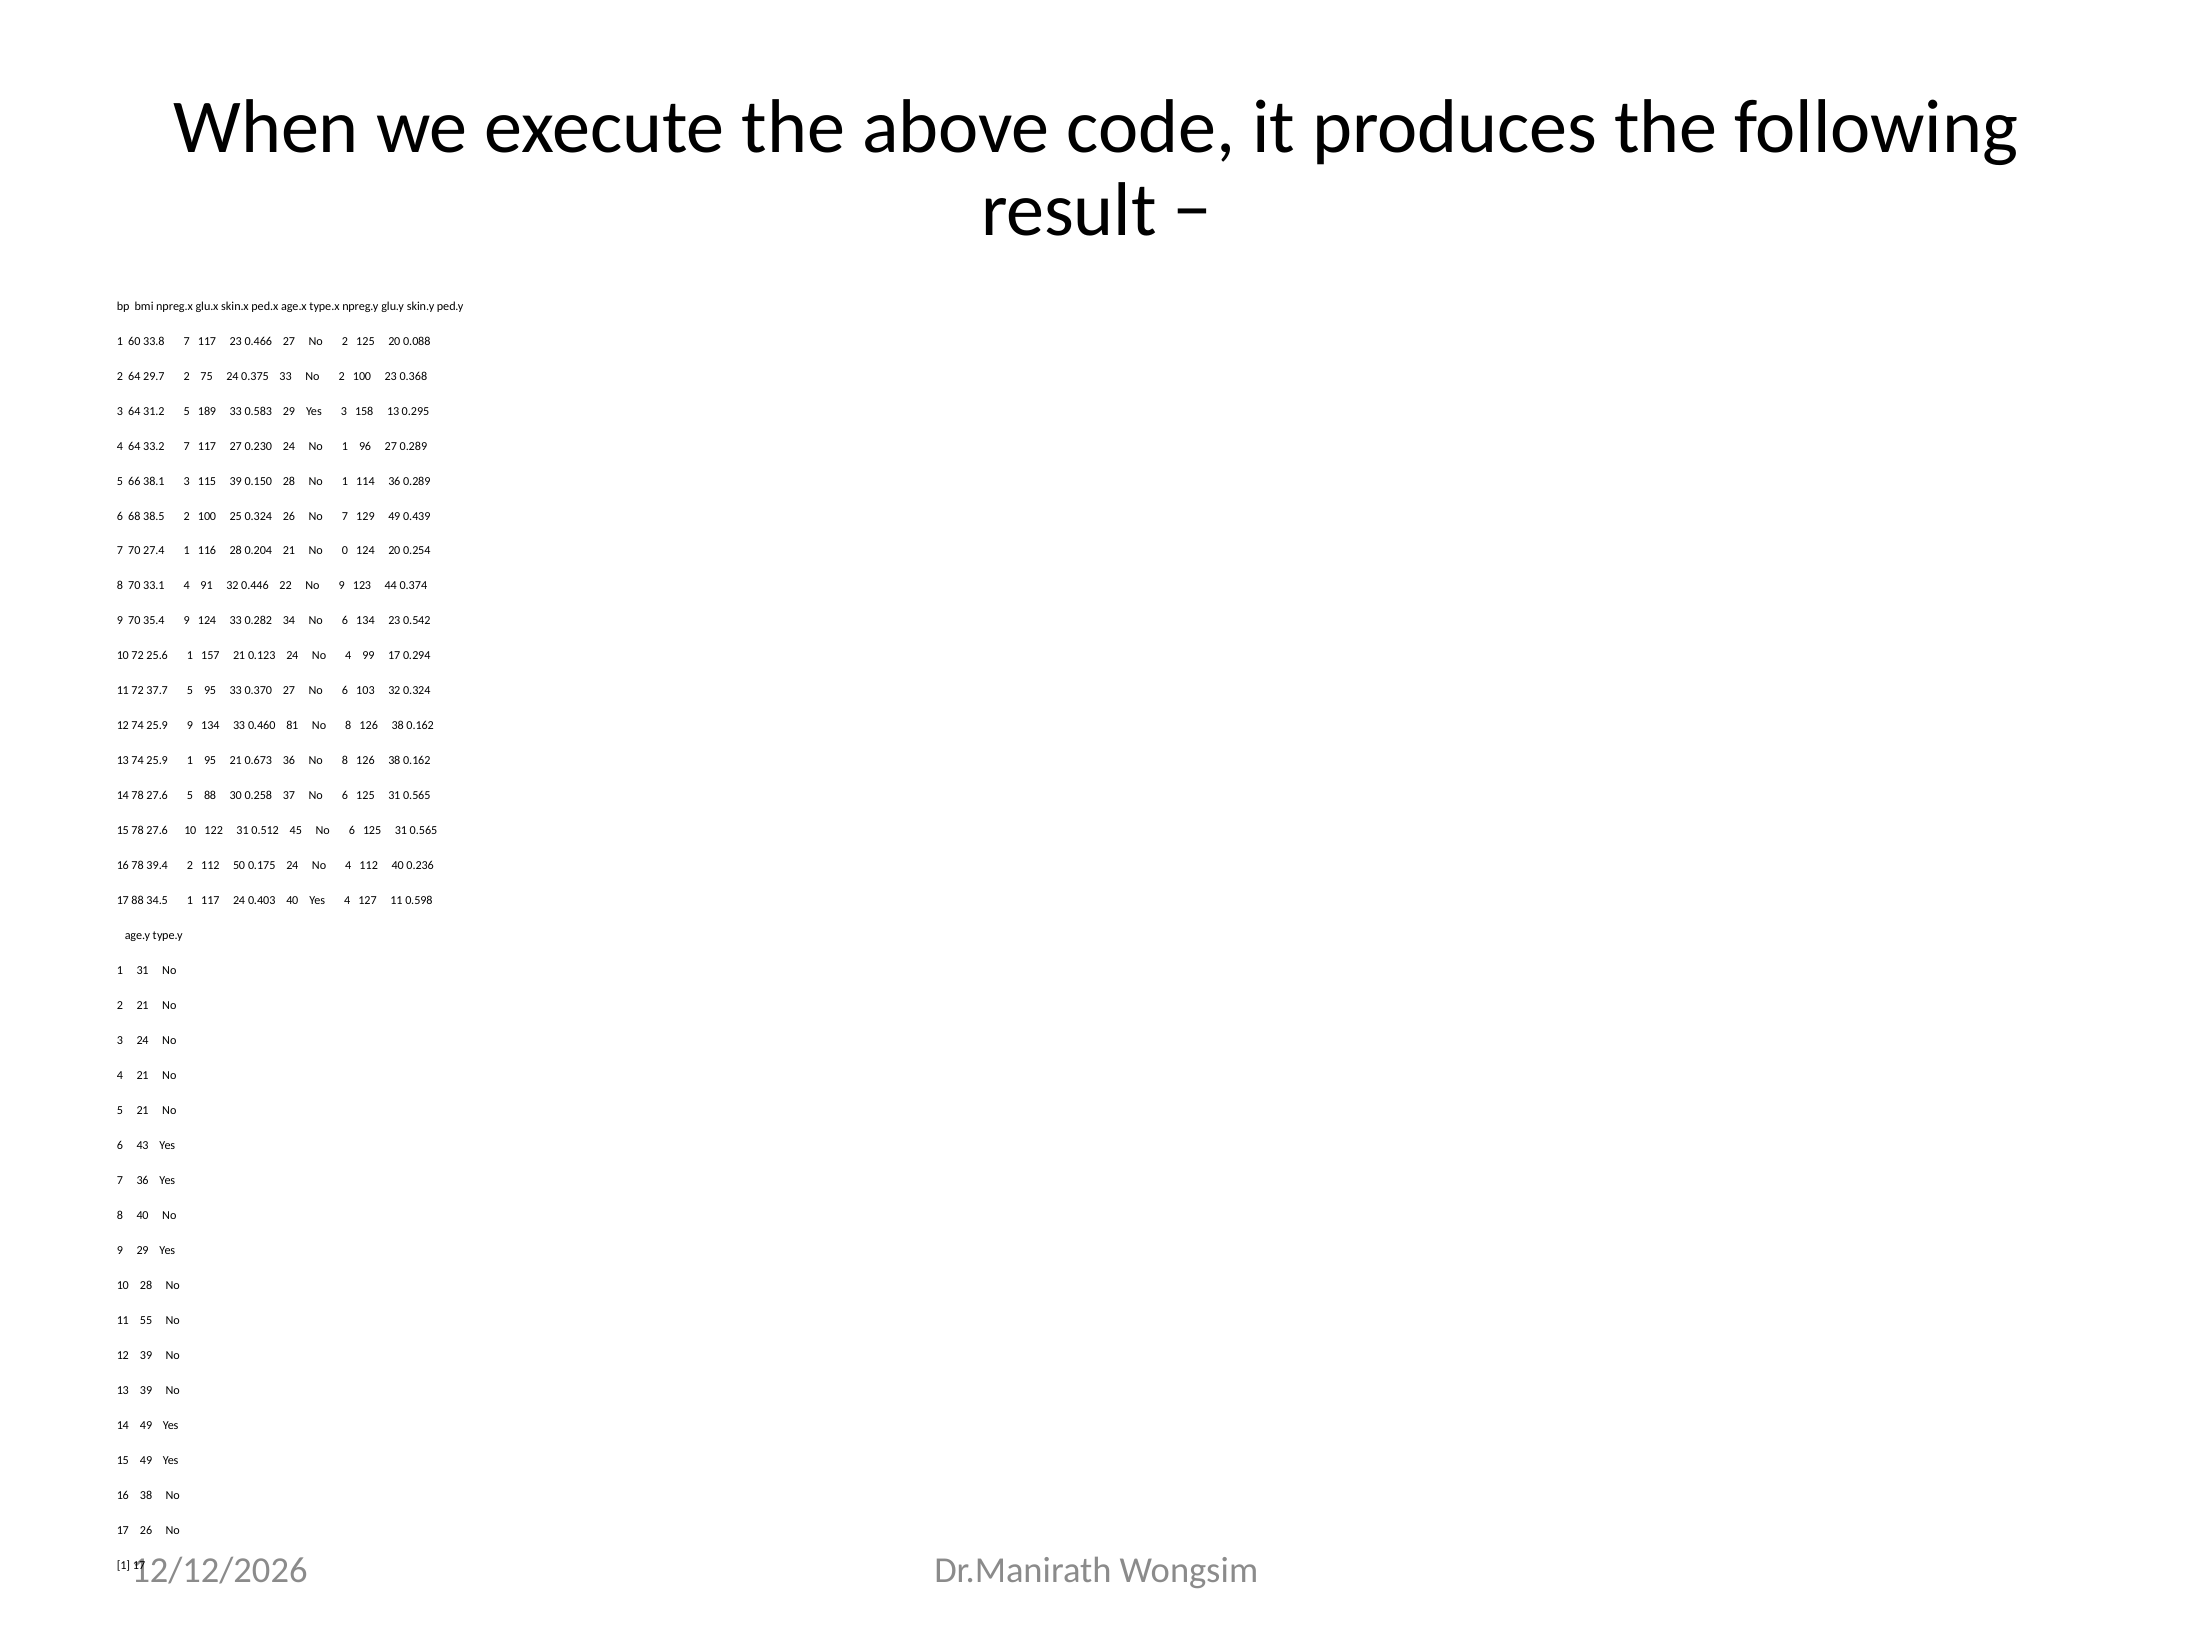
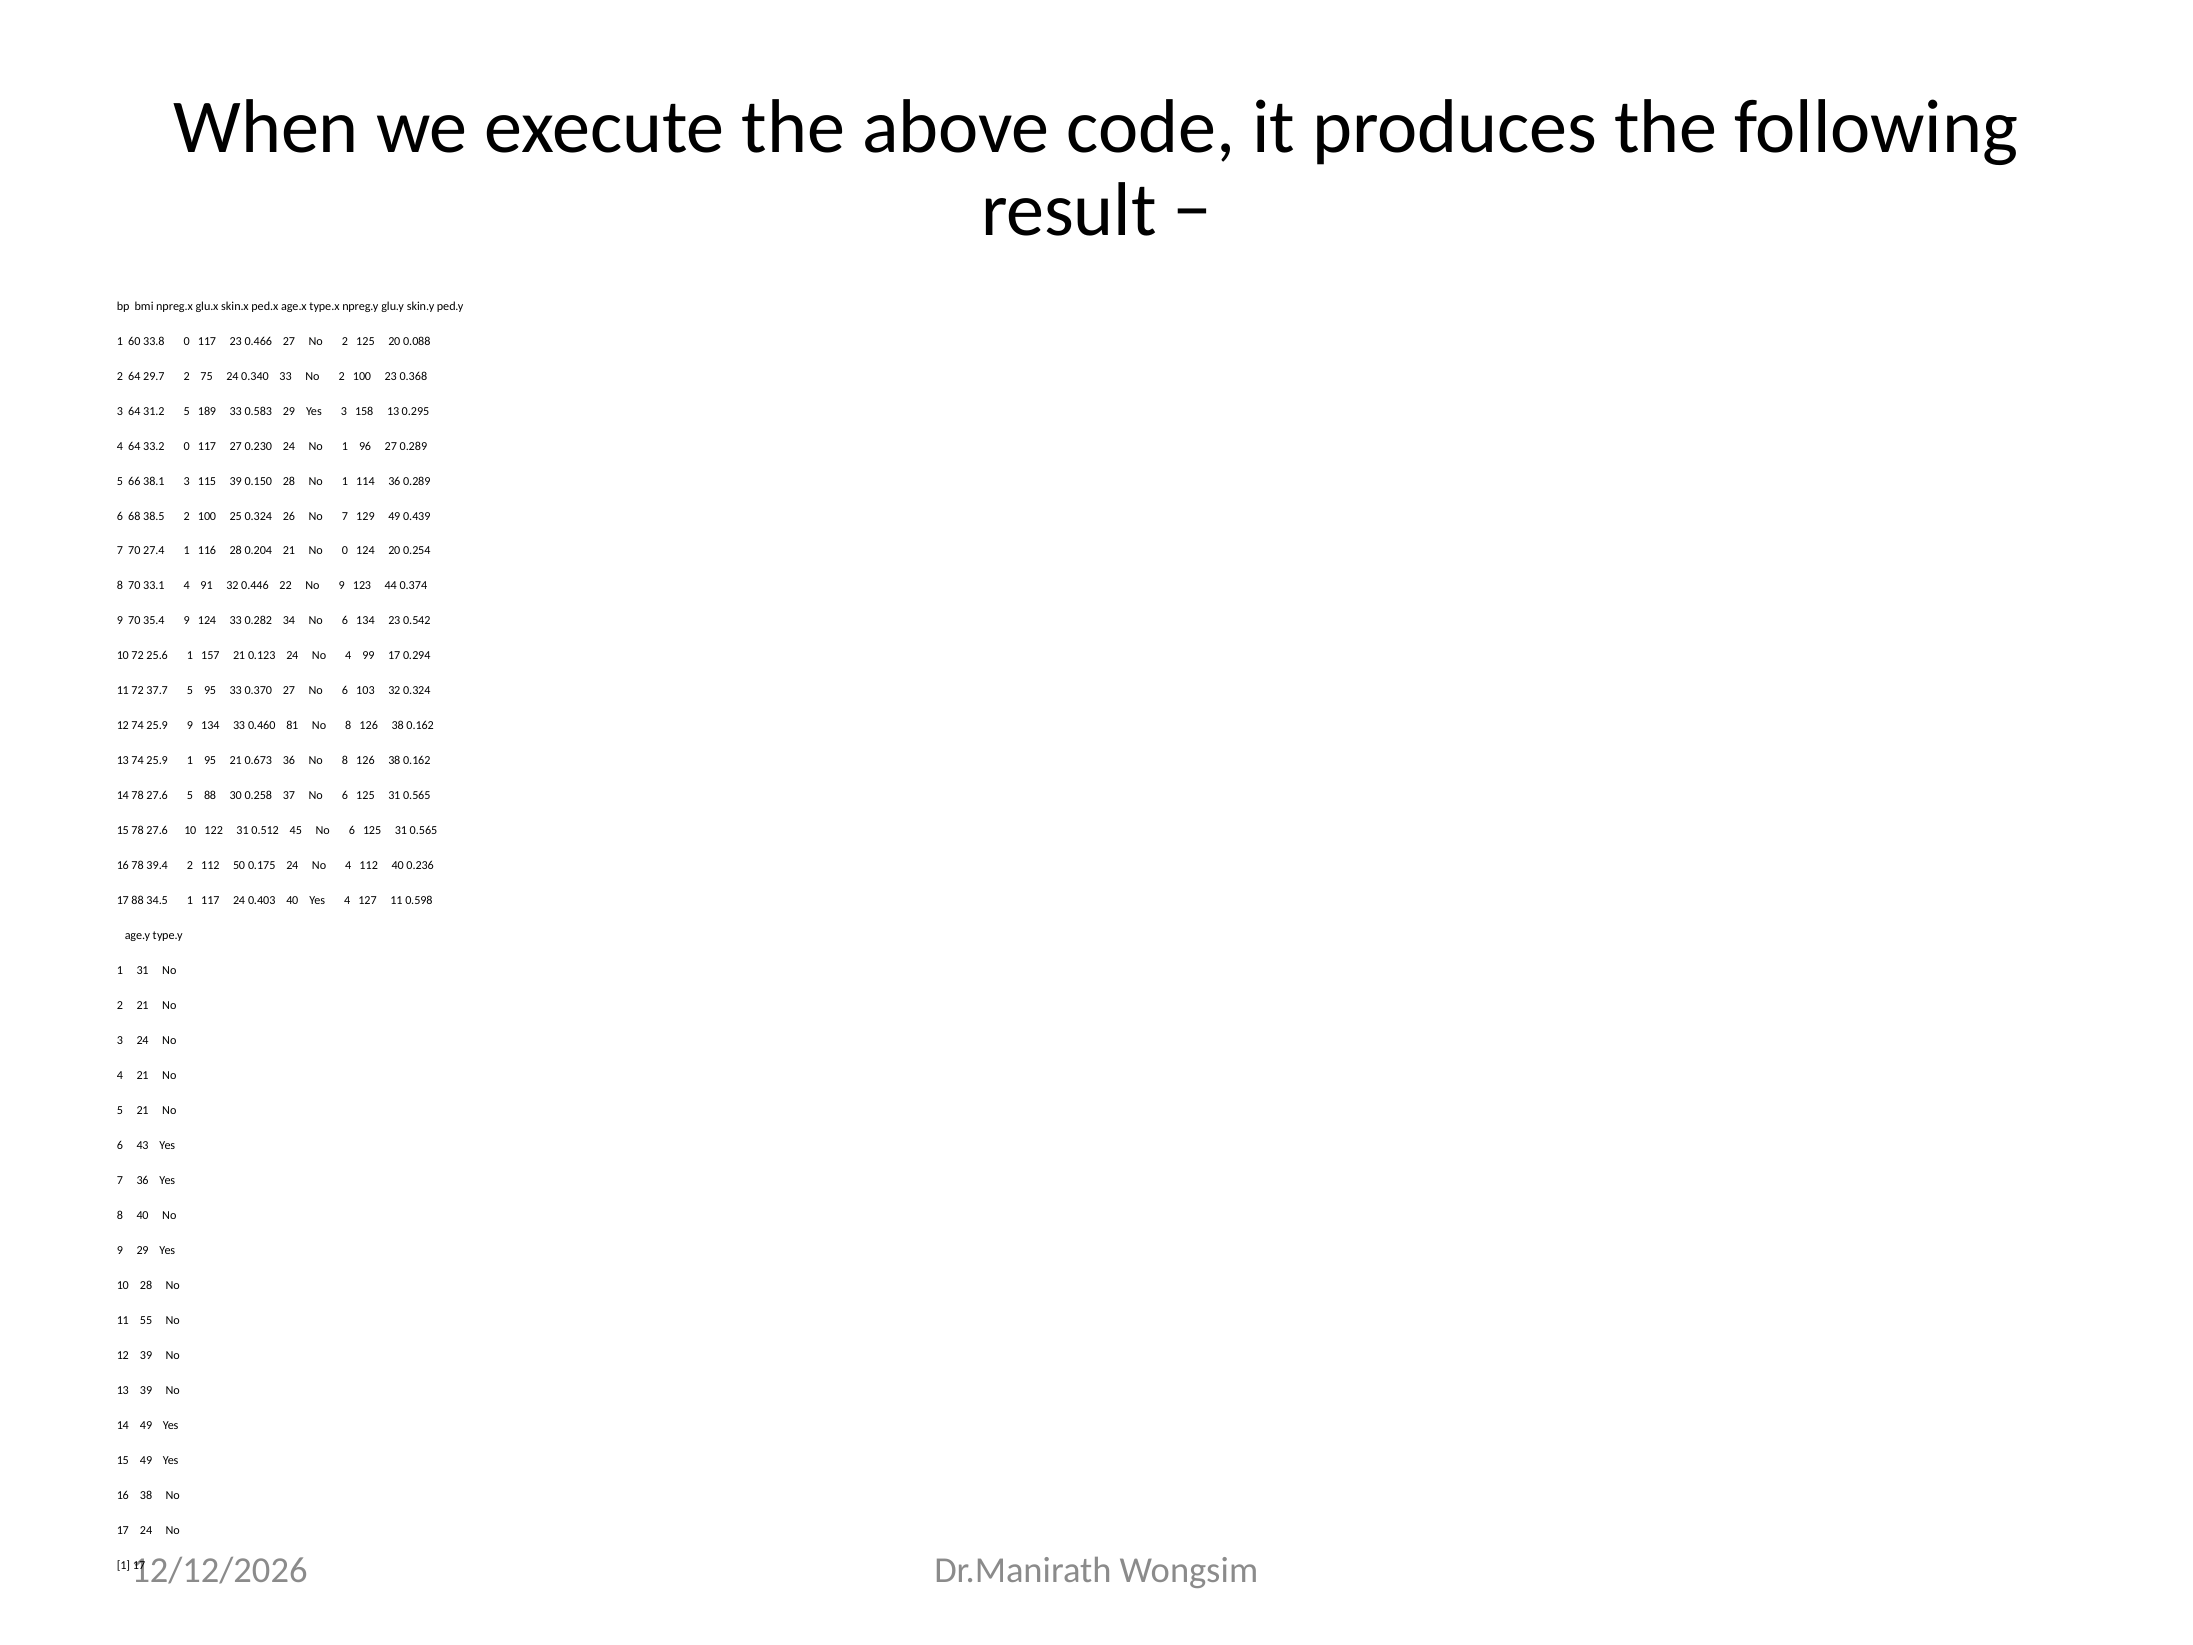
33.8 7: 7 -> 0 (187, 341)
0.375: 0.375 -> 0.340 (255, 376)
33.2 7: 7 -> 0 (187, 446)
17 26: 26 -> 24 (146, 1530)
